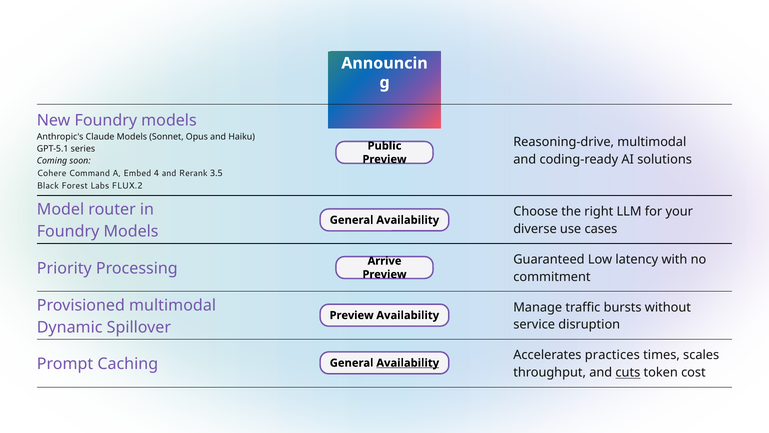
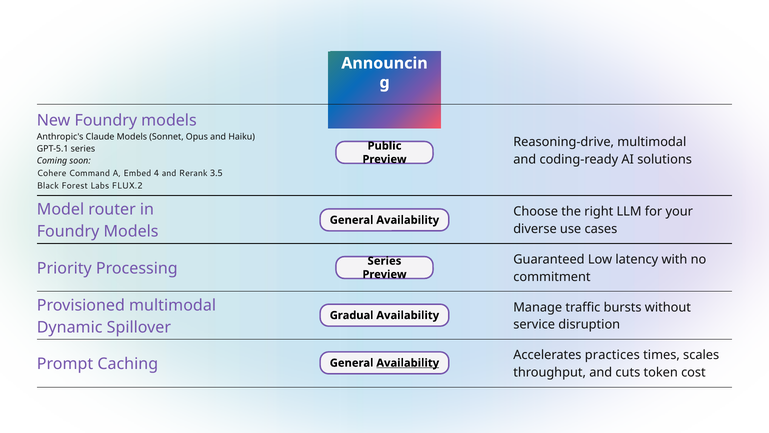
Arrive: Arrive -> Series (384, 261)
Preview: Preview -> Gradual (352, 315)
cuts underline: present -> none (628, 372)
